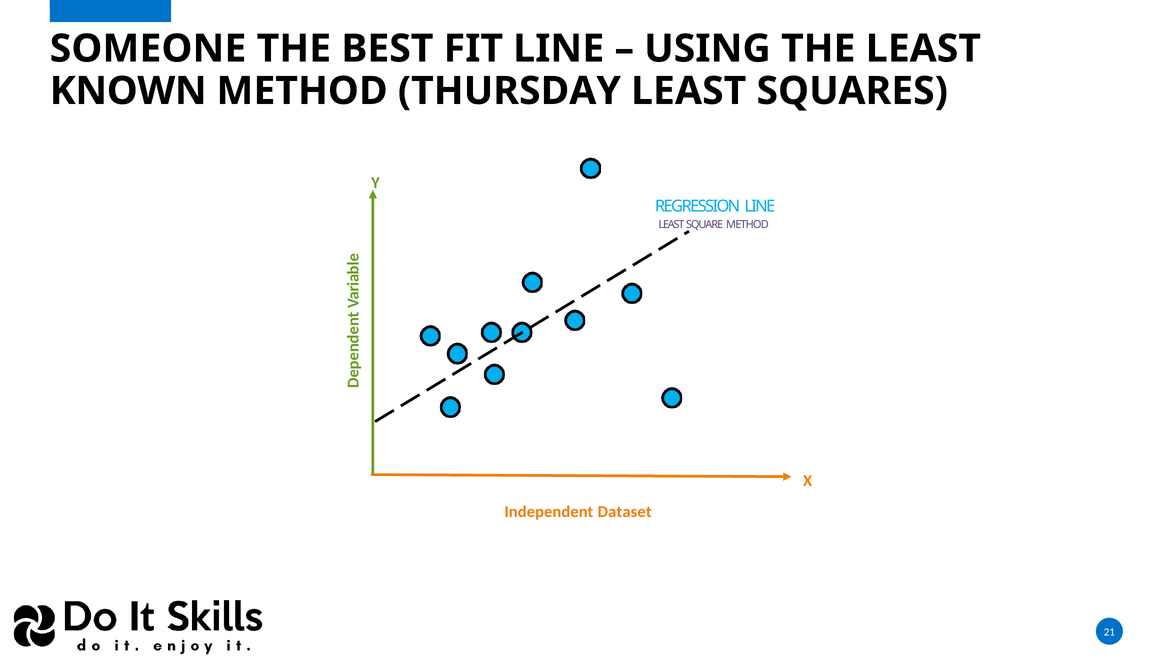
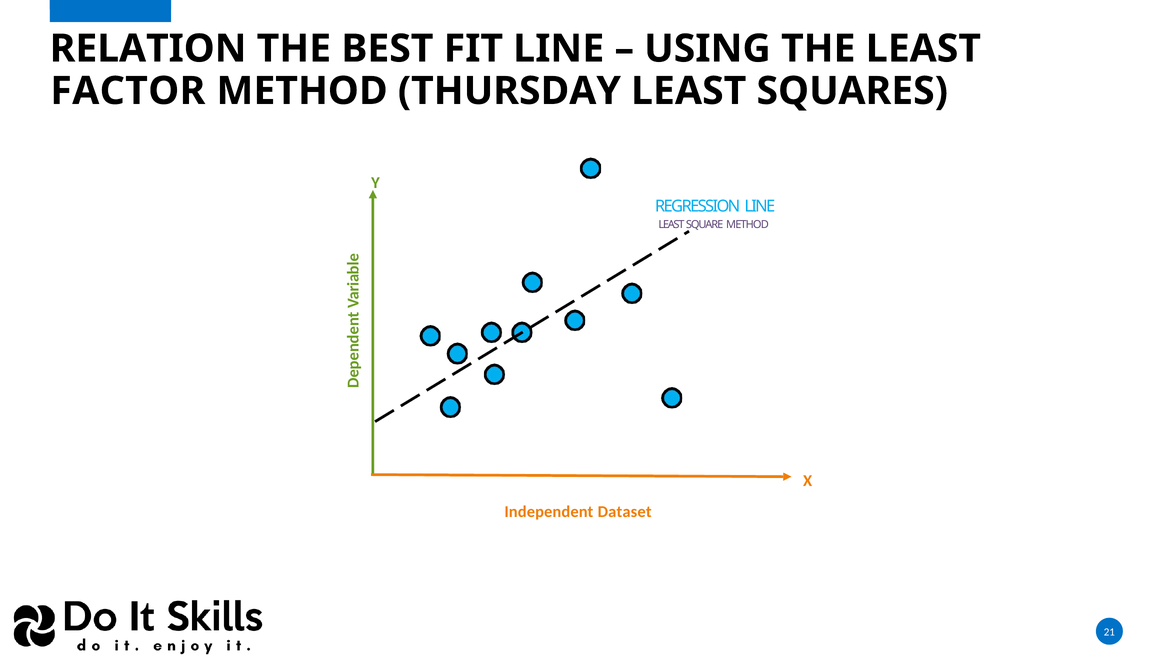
SOMEONE: SOMEONE -> RELATION (148, 49)
KNOWN: KNOWN -> FACTOR (128, 91)
